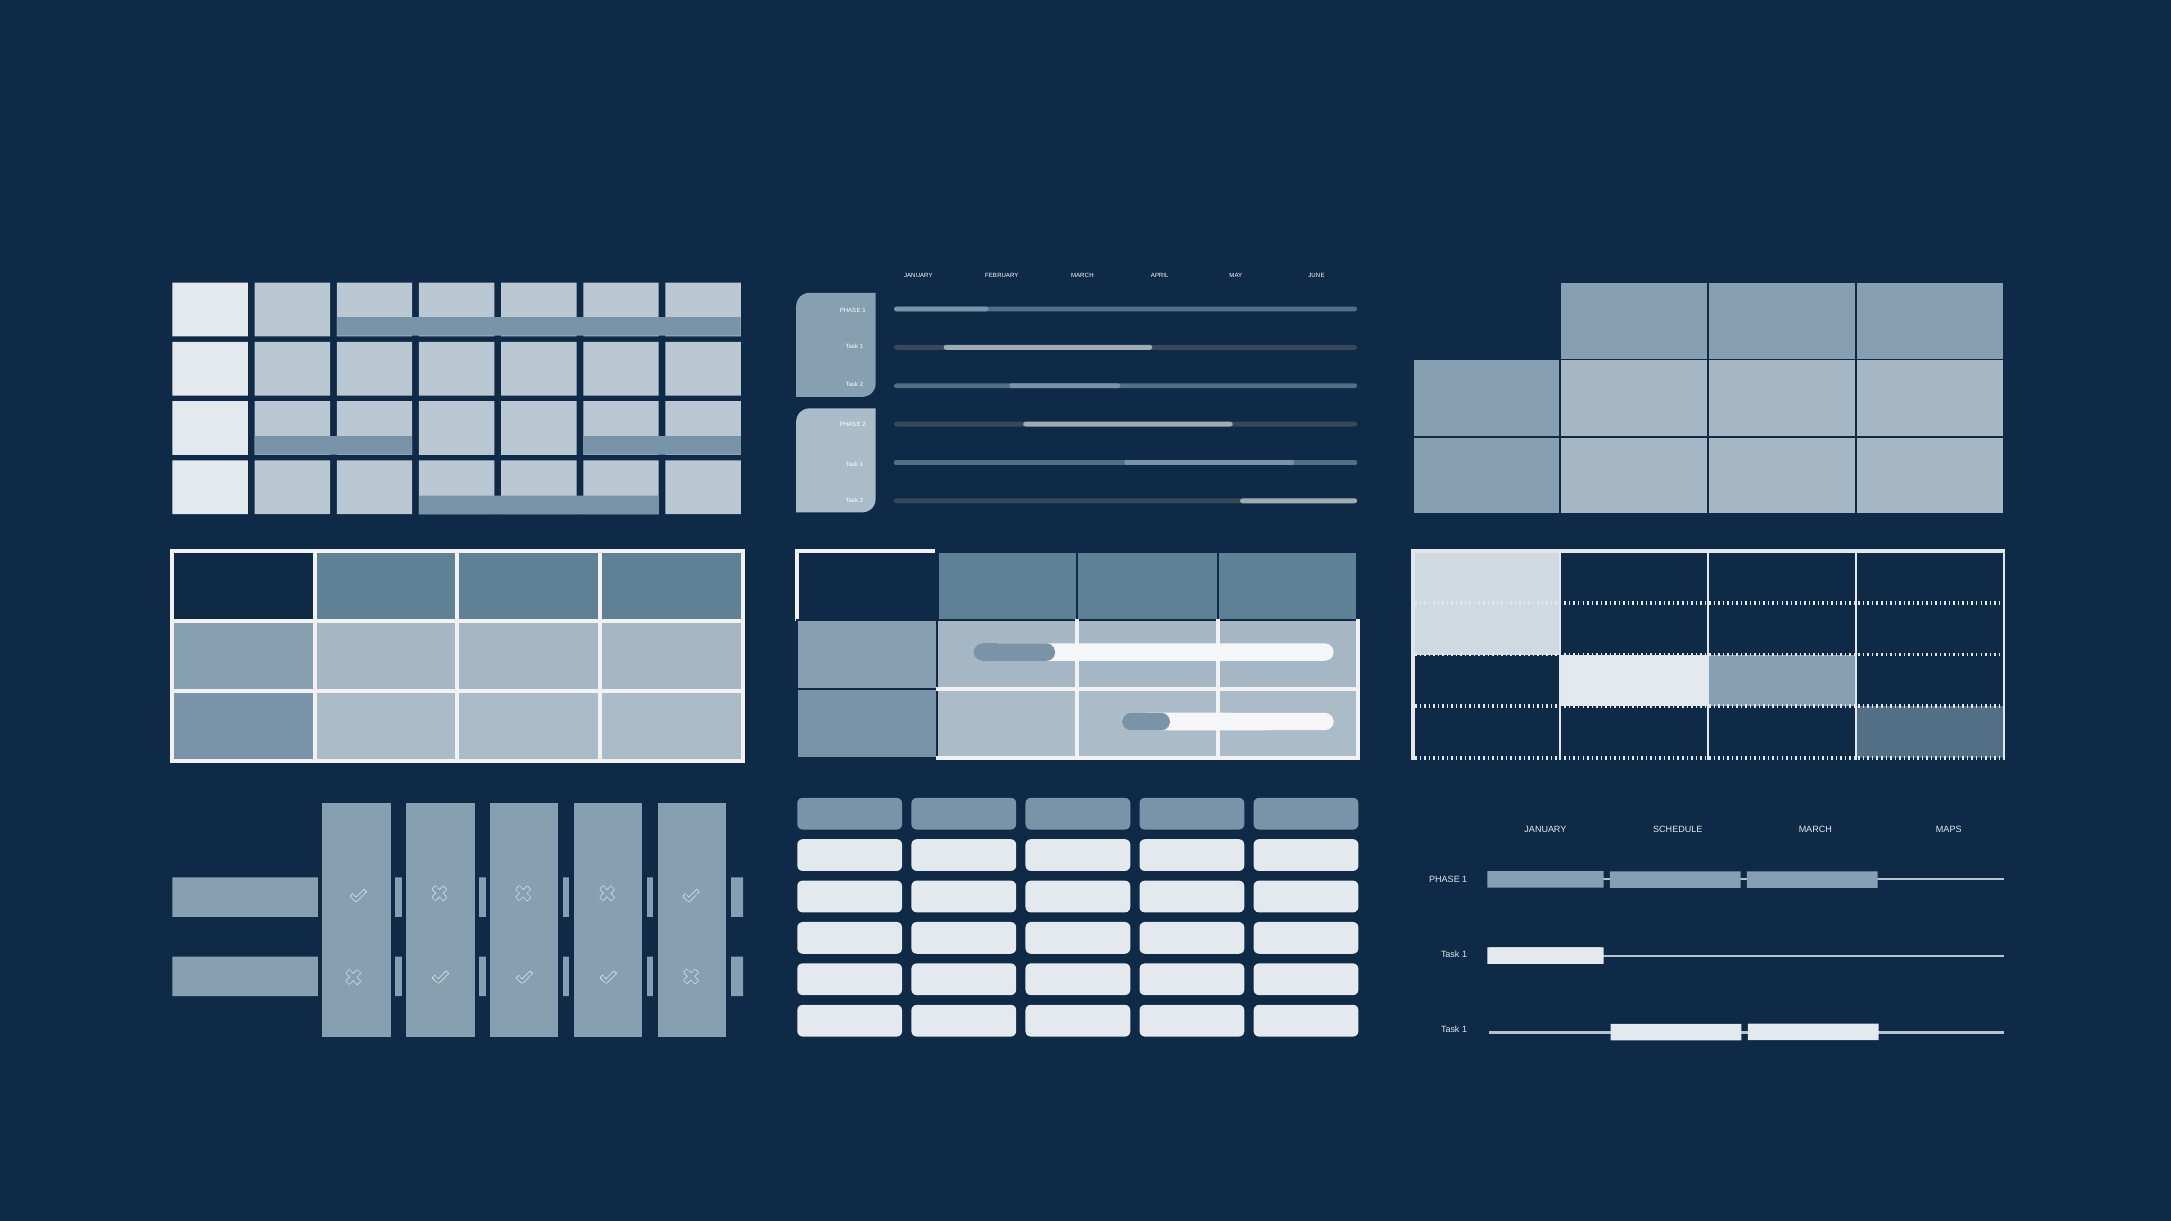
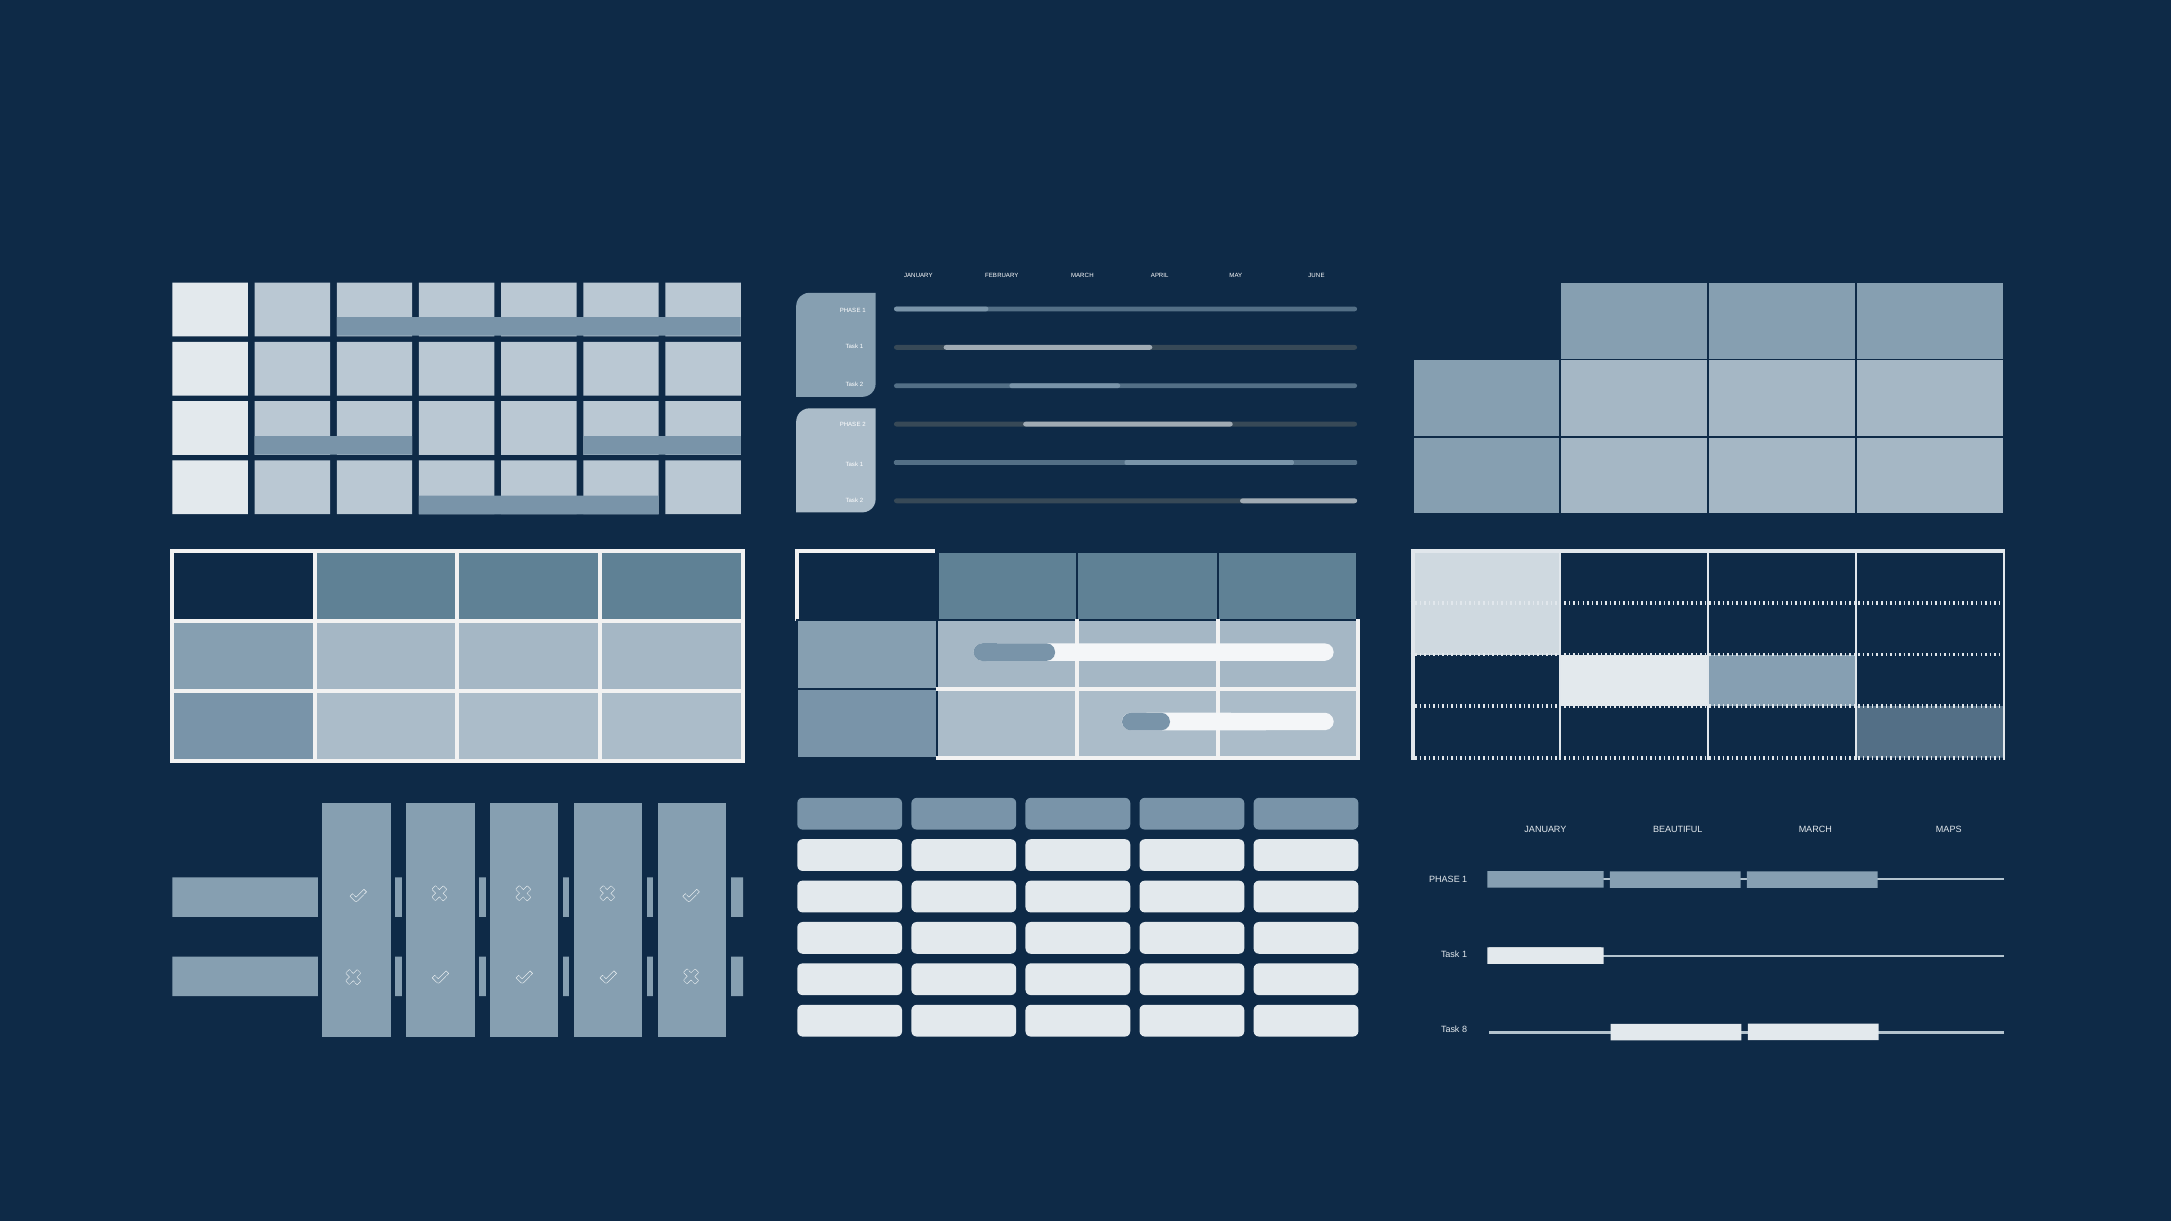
SCHEDULE: SCHEDULE -> BEAUTIFUL (1678, 830)
1: 1 -> 8 (1465, 1030)
